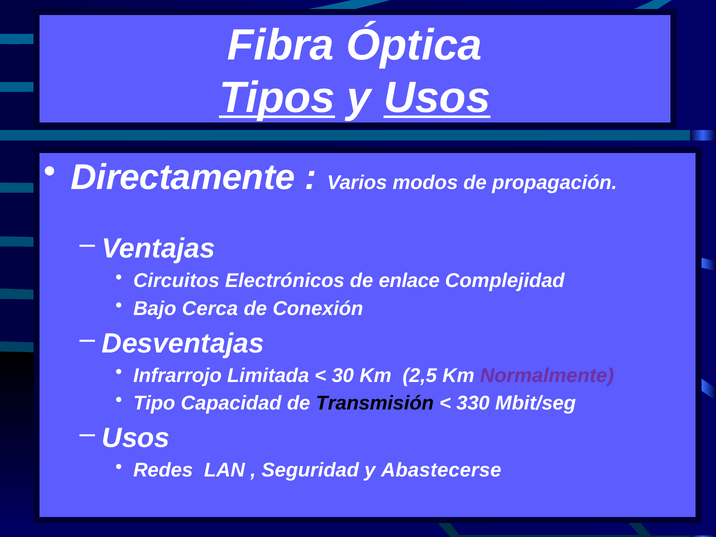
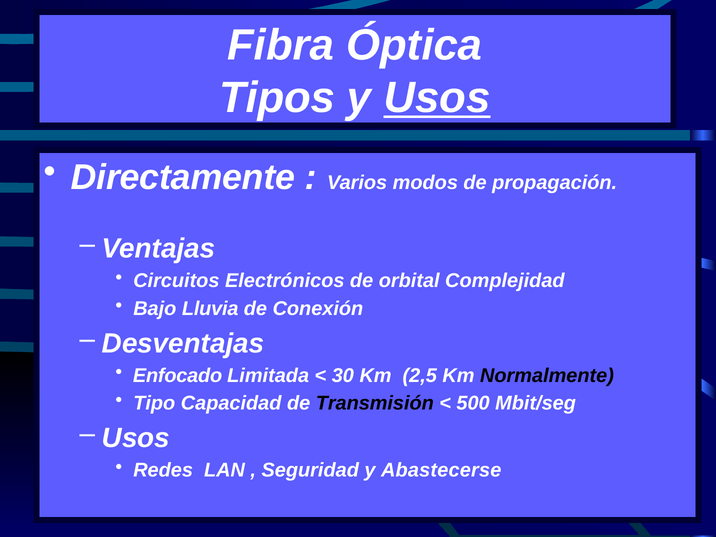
Tipos underline: present -> none (277, 98)
enlace: enlace -> orbital (409, 281)
Cerca: Cerca -> Lluvia (210, 309)
Infrarrojo: Infrarrojo -> Enfocado (178, 376)
Normalmente colour: purple -> black (547, 376)
330: 330 -> 500 (473, 403)
